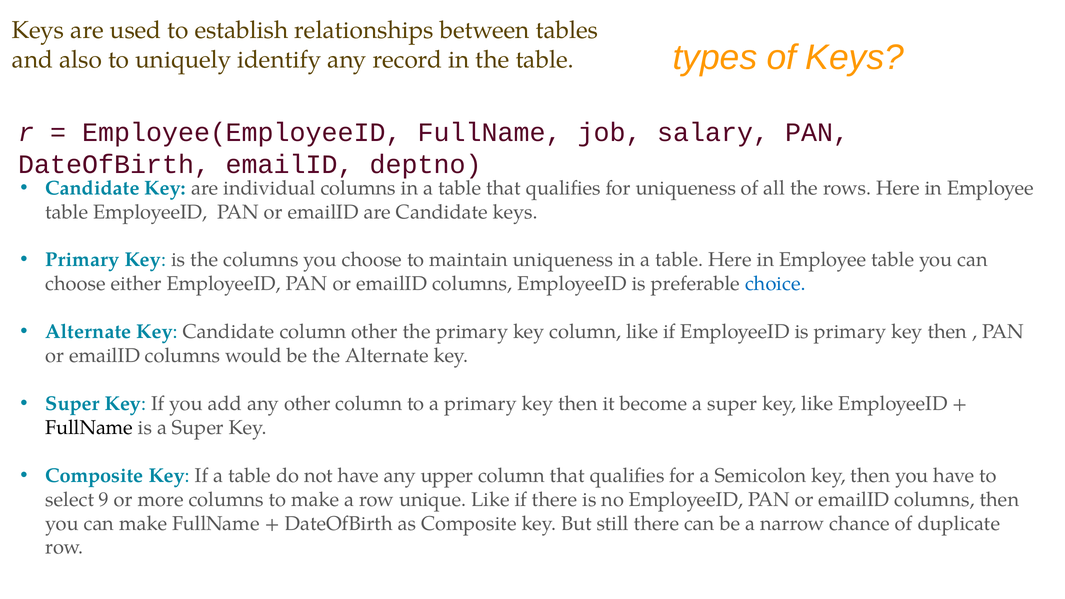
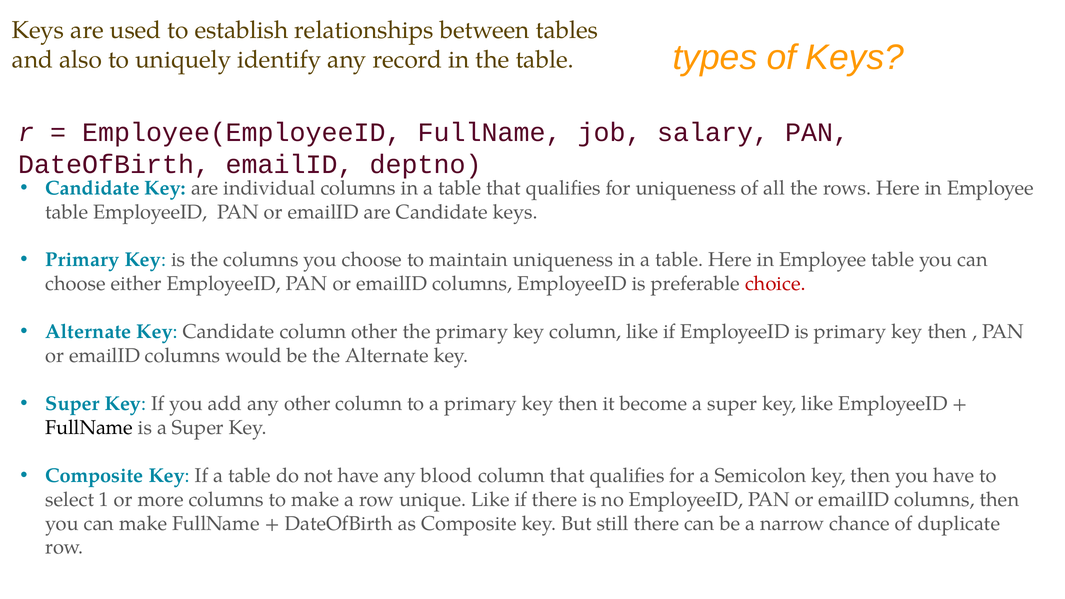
choice colour: blue -> red (775, 284)
upper: upper -> blood (447, 476)
9: 9 -> 1 (104, 500)
